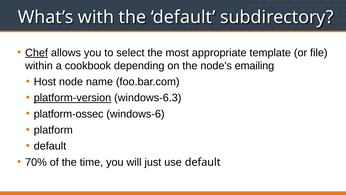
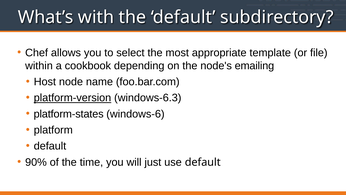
Chef underline: present -> none (37, 53)
platform-ossec: platform-ossec -> platform-states (69, 114)
70%: 70% -> 90% (36, 162)
